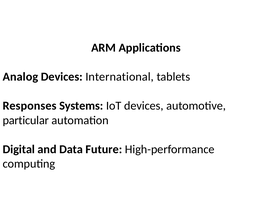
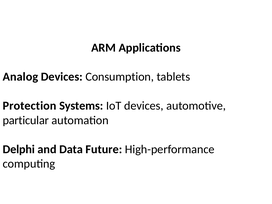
International: International -> Consumption (120, 77)
Responses: Responses -> Protection (30, 106)
Digital: Digital -> Delphi (19, 149)
